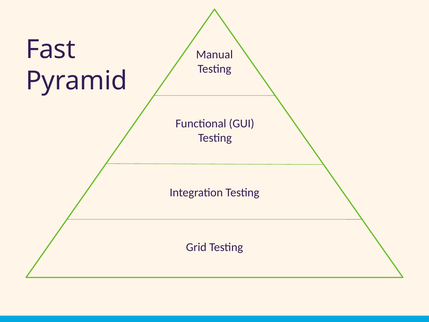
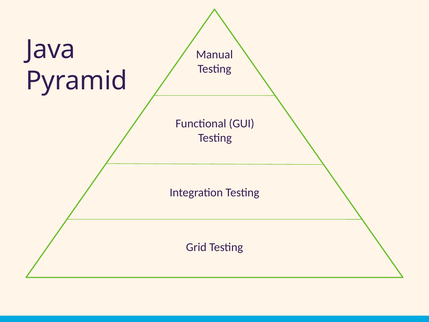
Fast: Fast -> Java (51, 49)
